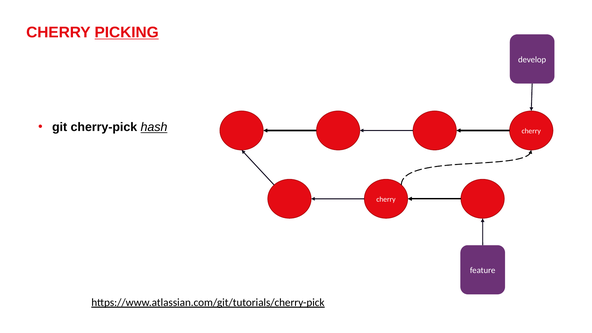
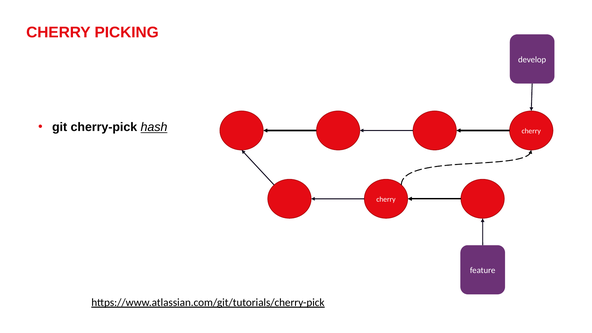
PICKING underline: present -> none (127, 32)
